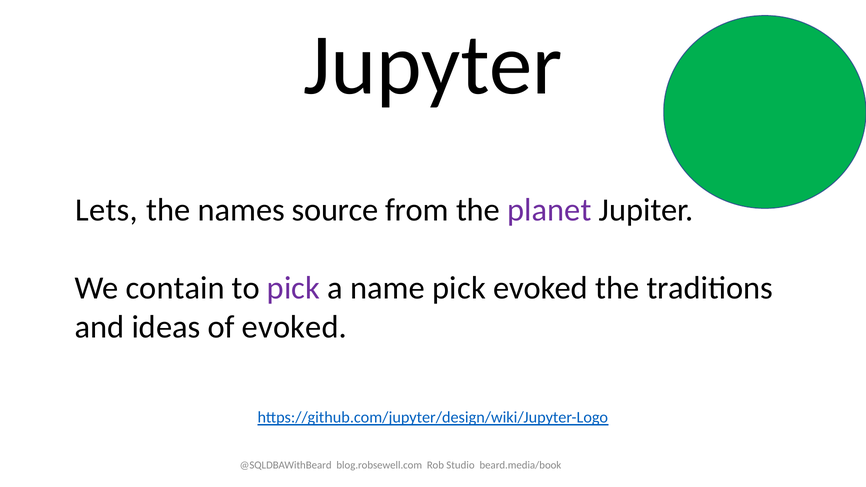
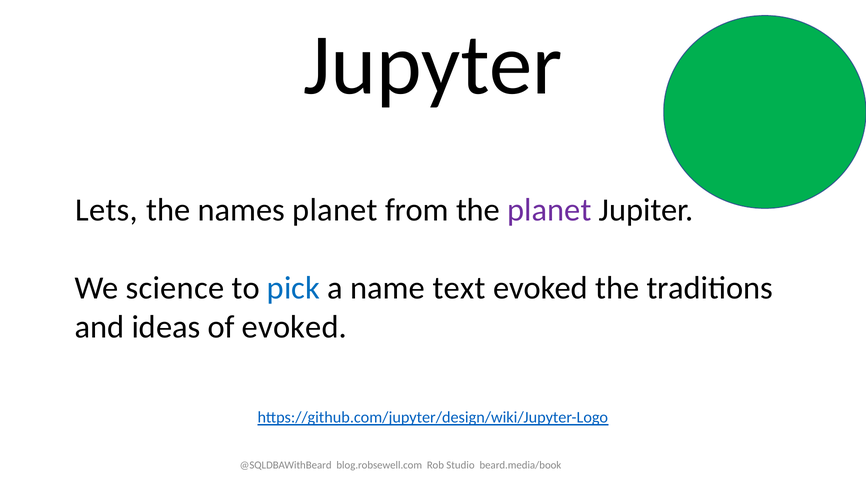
names source: source -> planet (335, 210)
contain: contain -> science (175, 288)
pick colour: purple -> blue (293, 288)
name pick: pick -> text (459, 288)
